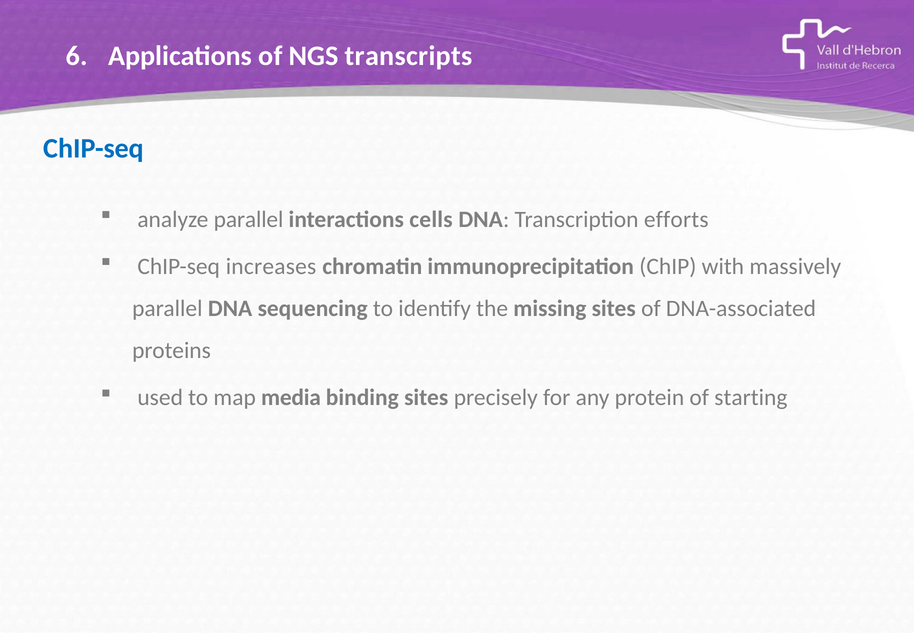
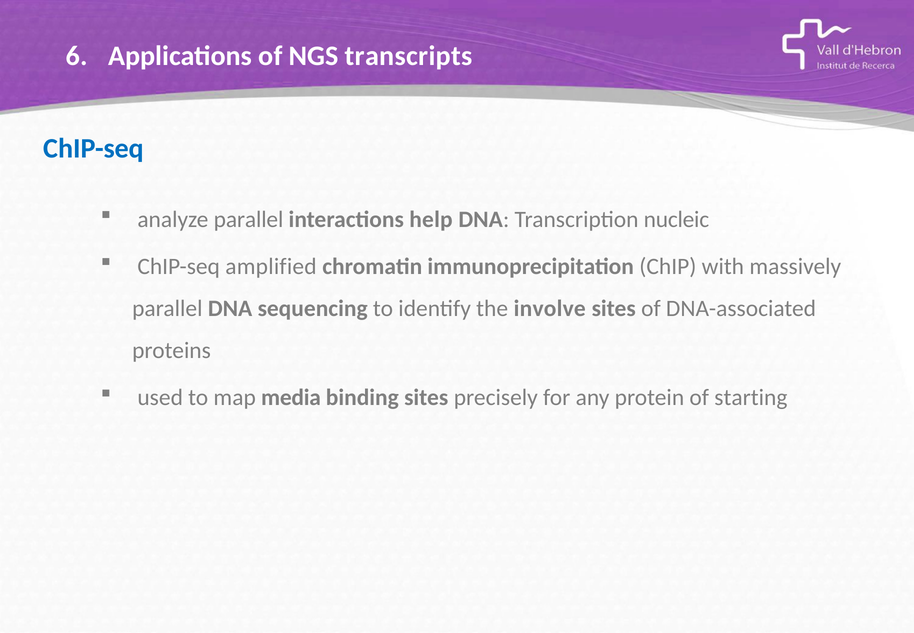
cells: cells -> help (431, 219)
efforts: efforts -> nucleic (676, 219)
increases: increases -> amplified (271, 266)
missing: missing -> involve (550, 308)
